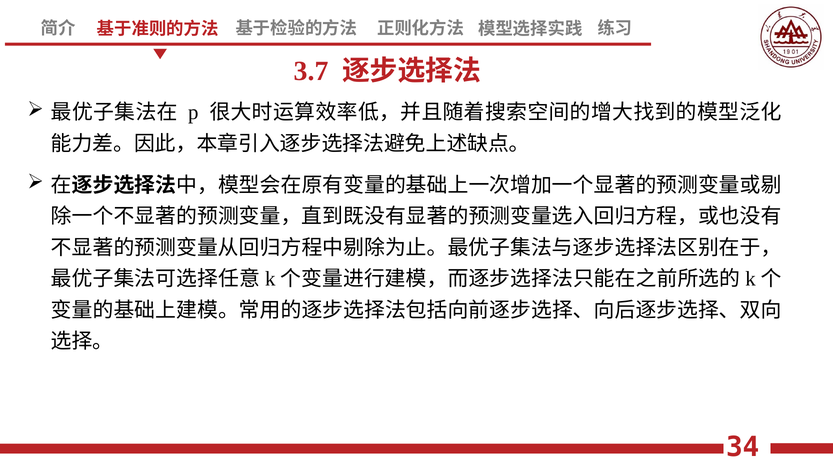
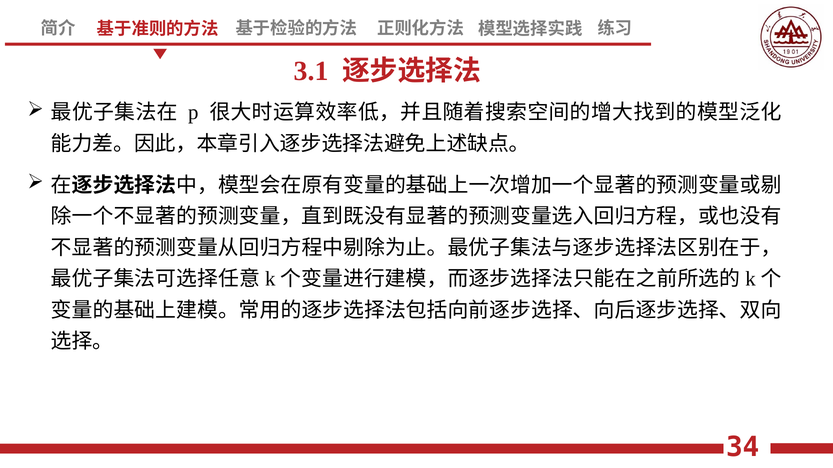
3.7: 3.7 -> 3.1 (311, 71)
